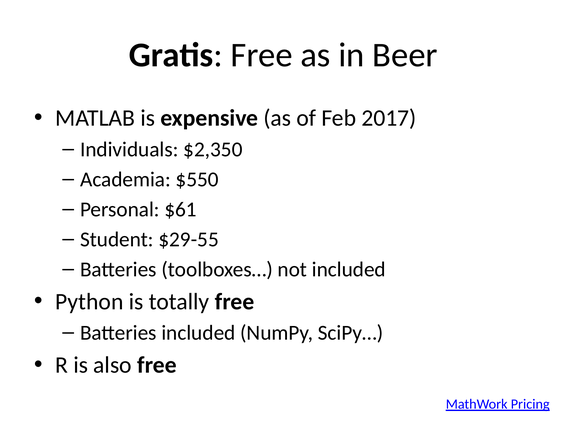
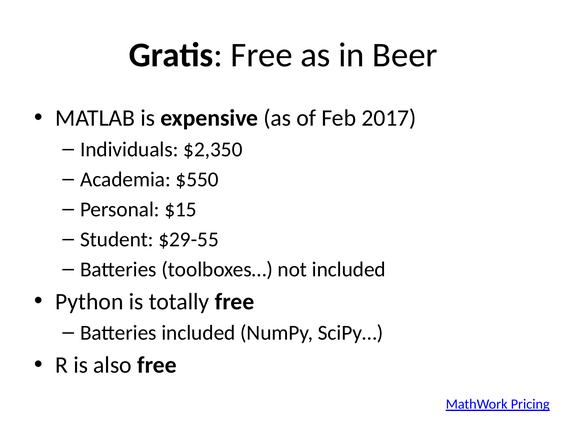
$61: $61 -> $15 (181, 209)
